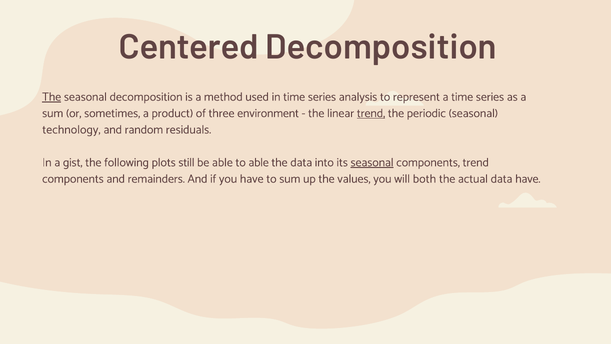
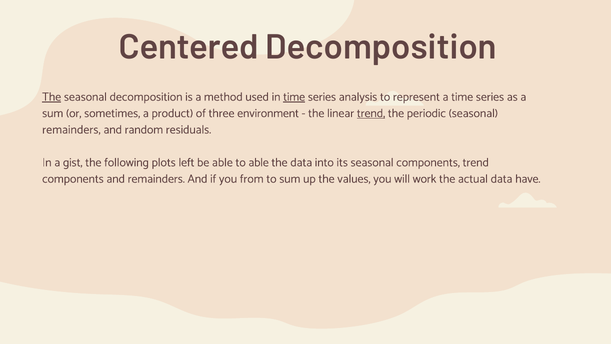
time underline: none -> present (294, 97)
technology: technology -> remainders (71, 129)
still: still -> left (186, 162)
seasonal underline: present -> none (372, 162)
you have: have -> from (252, 179)
both: both -> work (425, 179)
